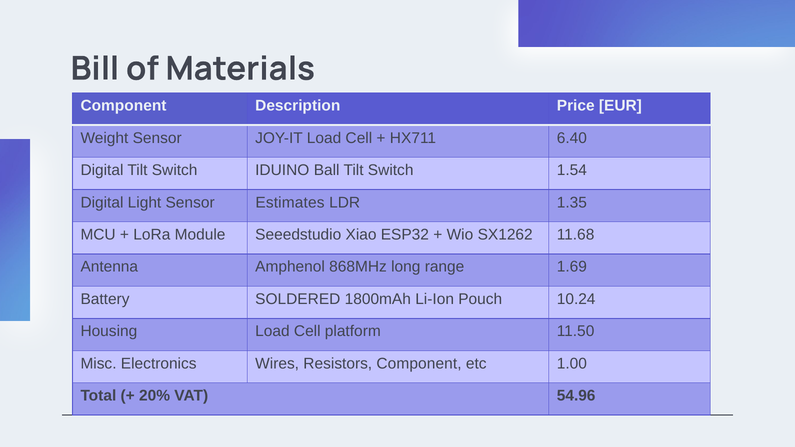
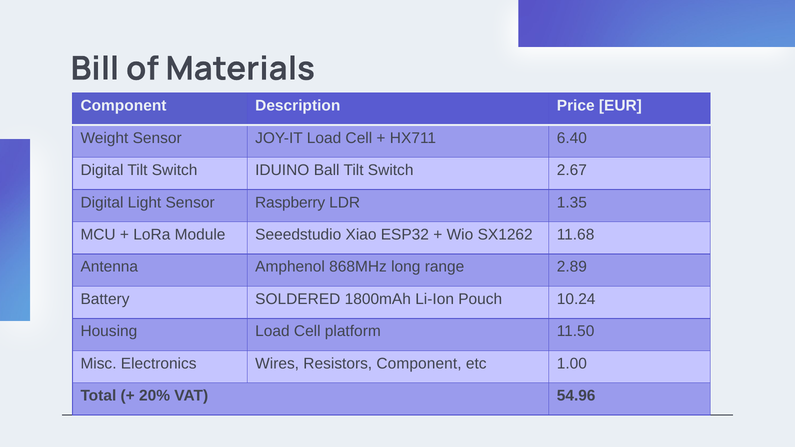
1.54: 1.54 -> 2.67 (572, 170)
Estimates: Estimates -> Raspberry (290, 203)
1.69: 1.69 -> 2.89 (572, 267)
